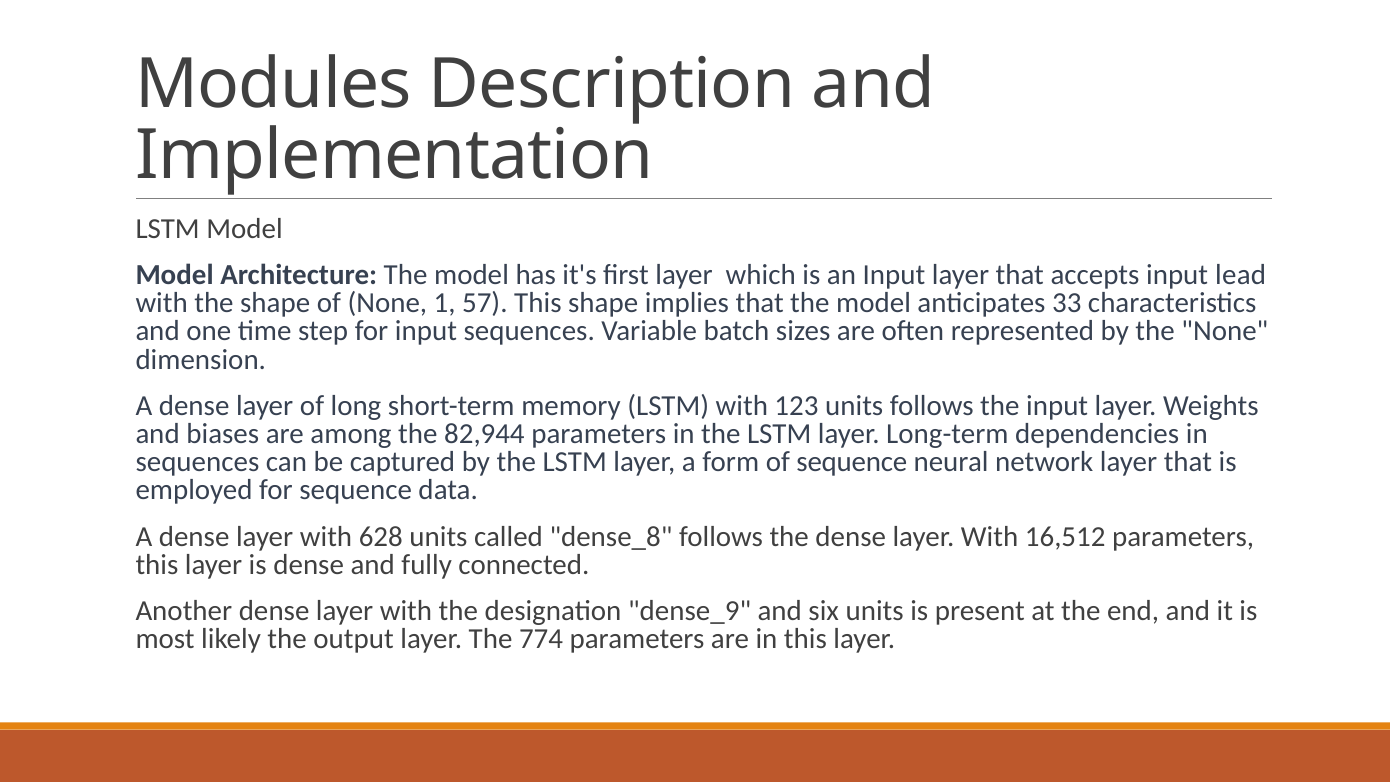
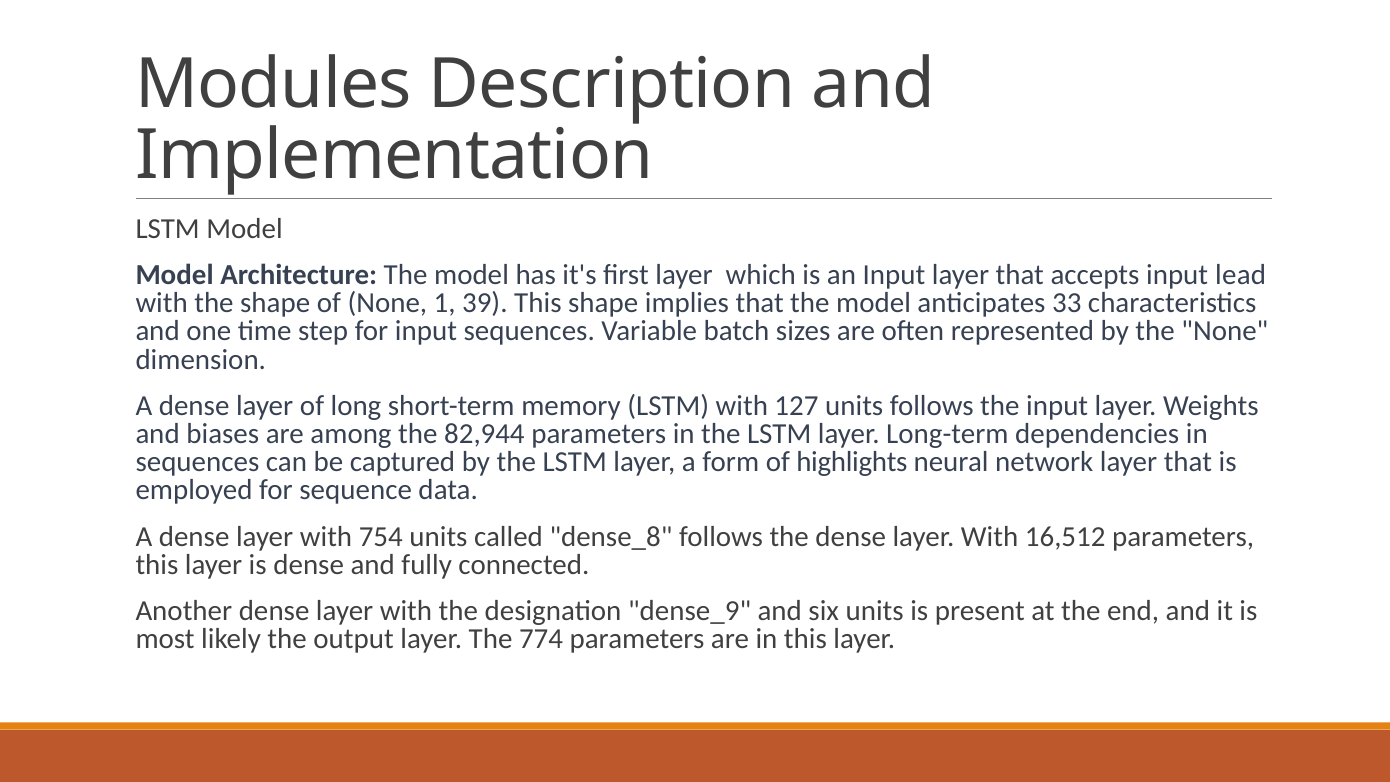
57: 57 -> 39 (485, 303)
123: 123 -> 127 (796, 406)
of sequence: sequence -> highlights (852, 462)
628: 628 -> 754 (381, 537)
